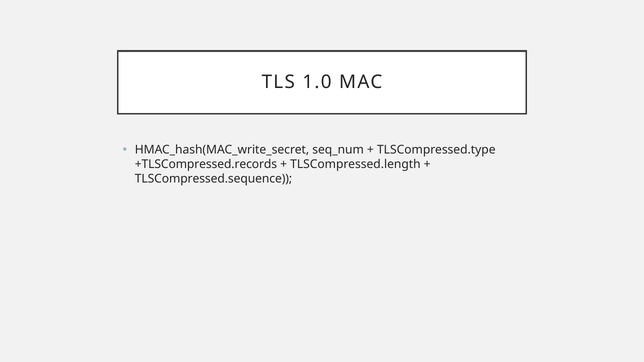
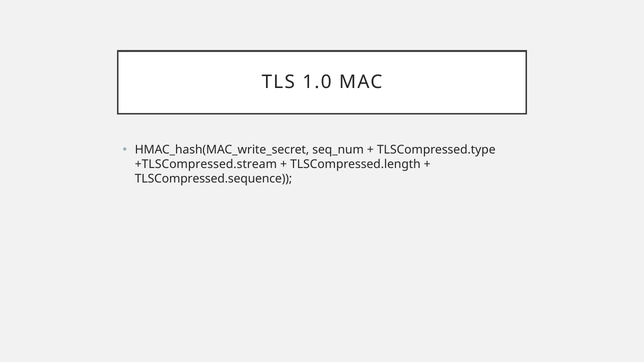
+TLSCompressed.records: +TLSCompressed.records -> +TLSCompressed.stream (206, 164)
